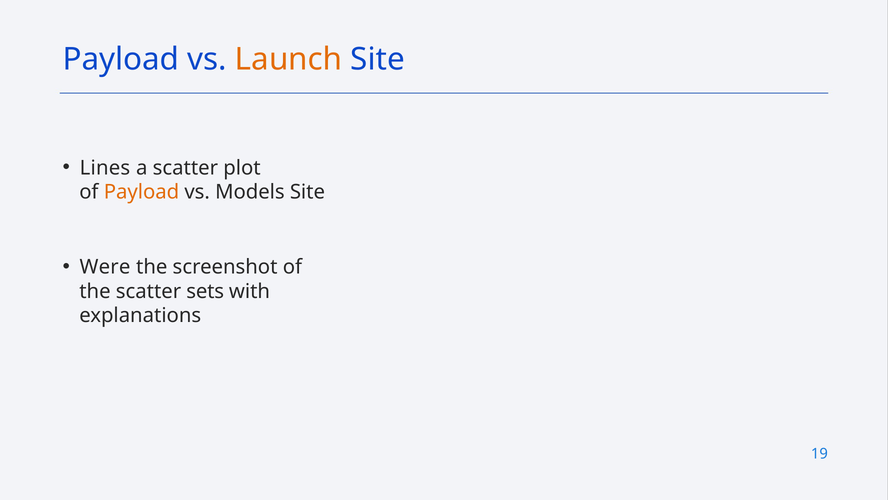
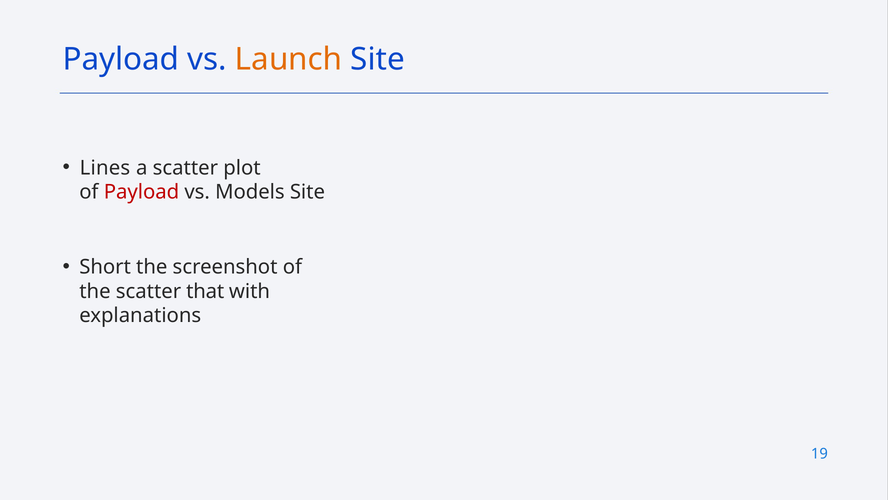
Payload colour: orange -> red (142, 192)
Were: Were -> Short (105, 267)
sets: sets -> that (205, 291)
